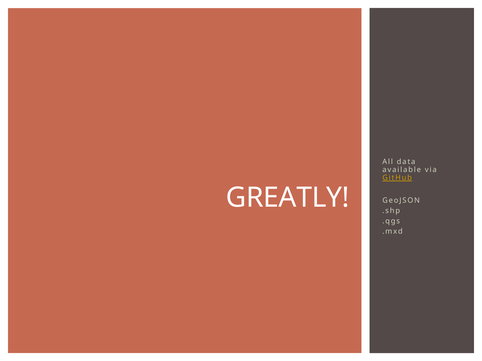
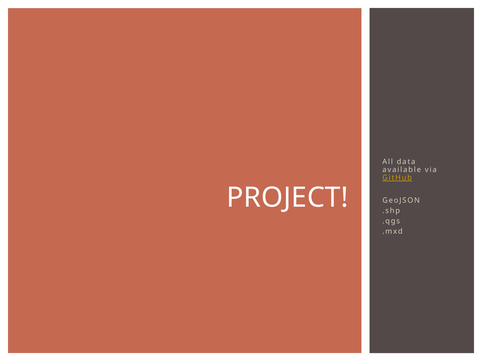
GREATLY: GREATLY -> PROJECT (287, 198)
